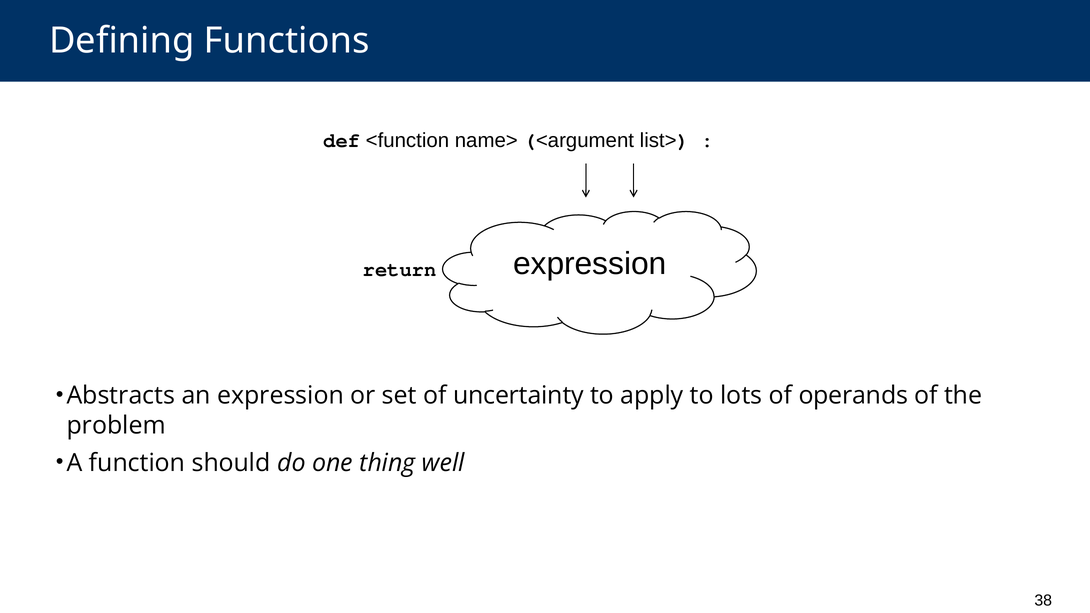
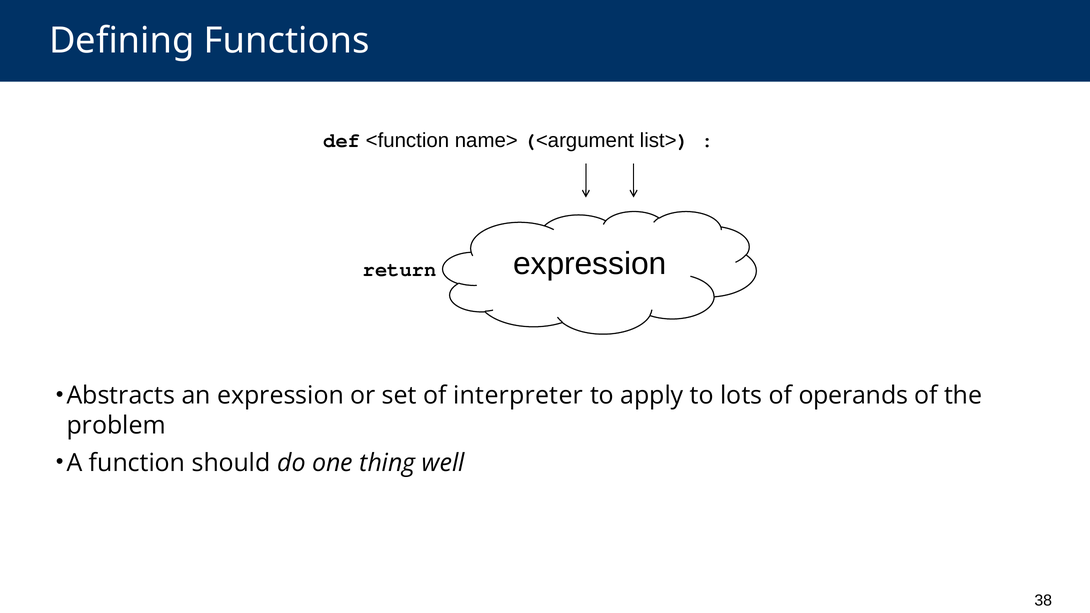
uncertainty: uncertainty -> interpreter (518, 396)
